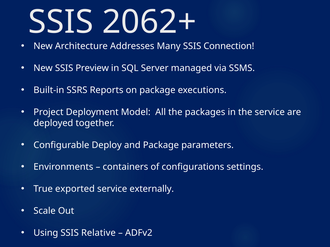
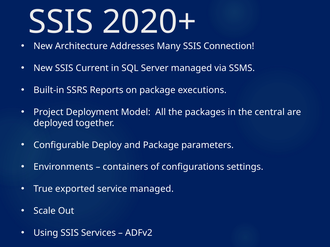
2062+: 2062+ -> 2020+ (149, 22)
Preview: Preview -> Current (92, 68)
the service: service -> central (270, 112)
service externally: externally -> managed (152, 189)
Relative: Relative -> Services (98, 233)
